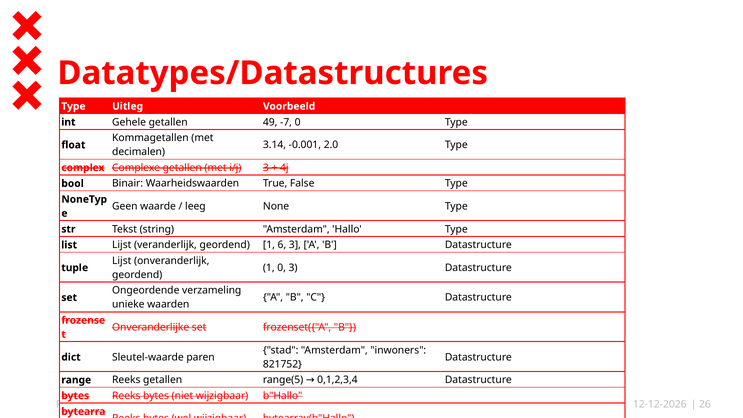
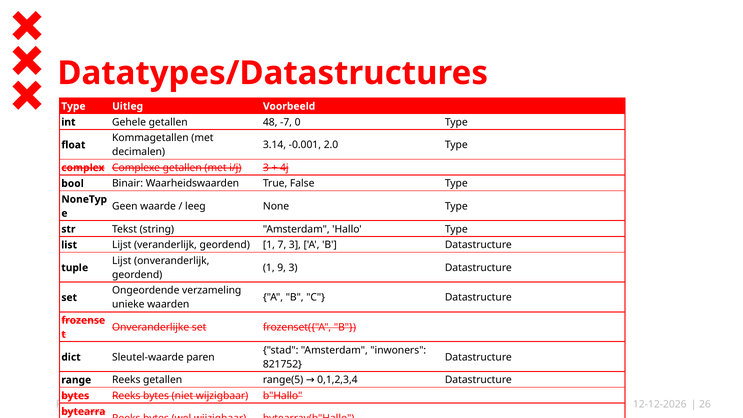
49: 49 -> 48 (270, 122)
6: 6 -> 7 (282, 245)
1 0: 0 -> 9 (282, 268)
